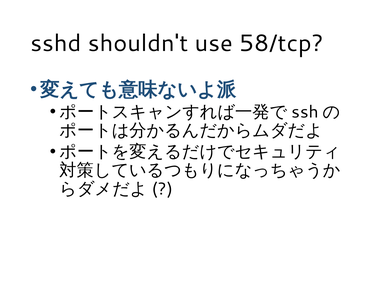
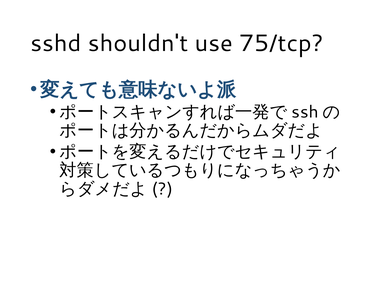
58/tcp: 58/tcp -> 75/tcp (281, 43)
